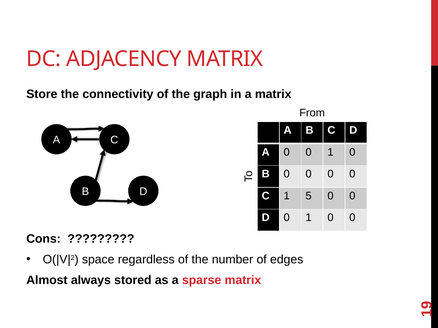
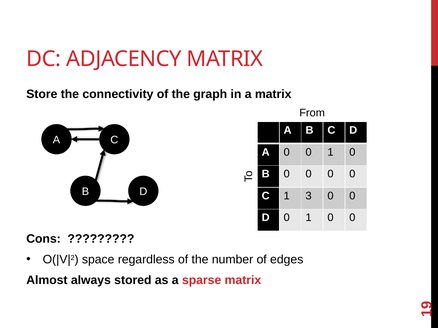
5: 5 -> 3 (309, 196)
